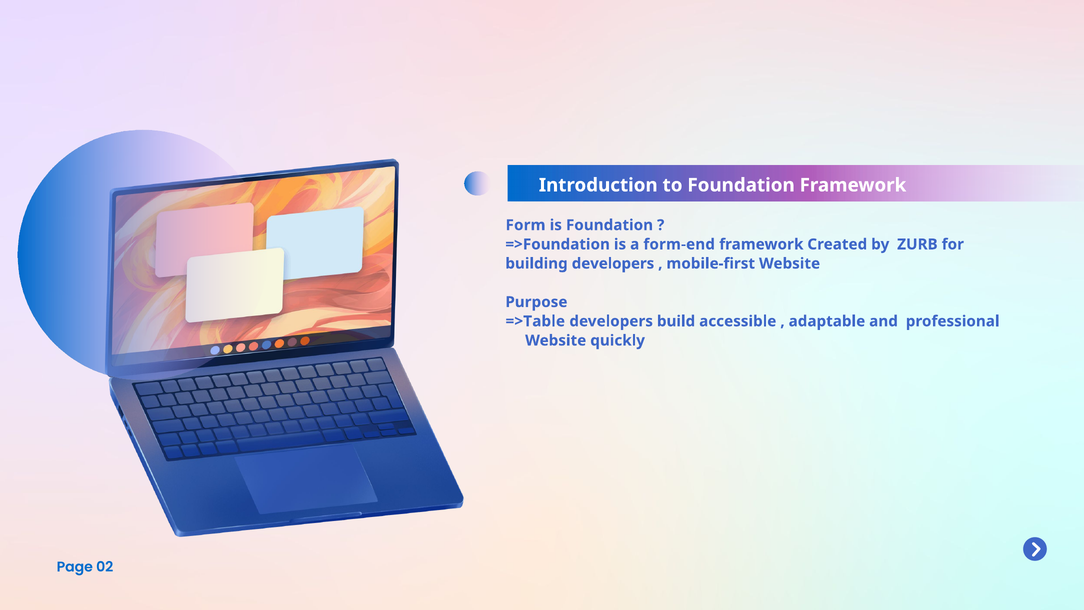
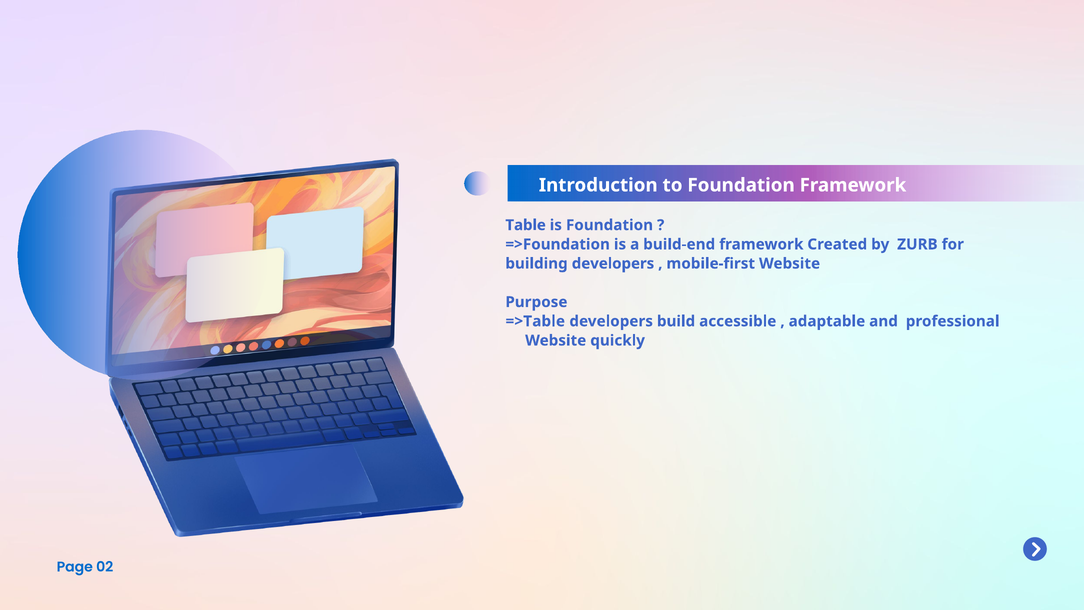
Form: Form -> Table (526, 225)
form-end: form-end -> build-end (679, 244)
